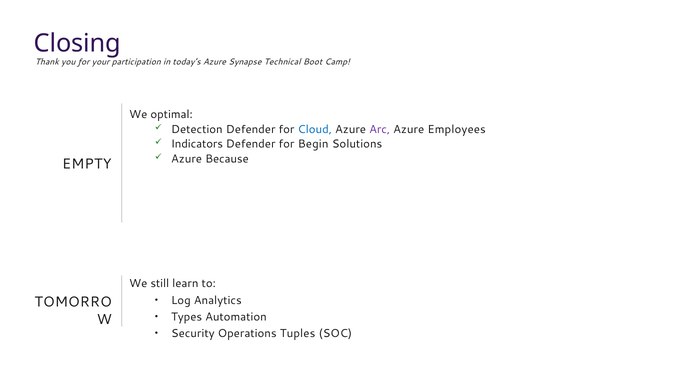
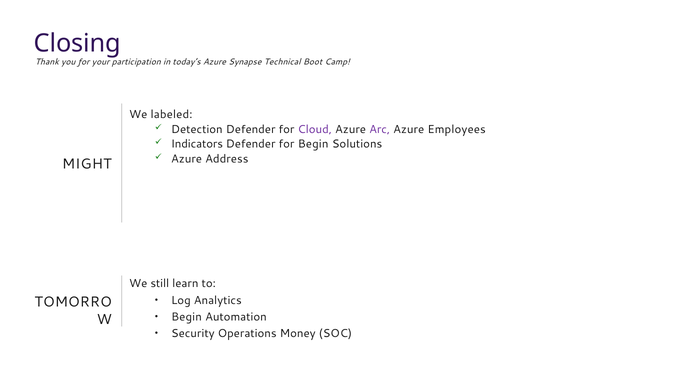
optimal: optimal -> labeled (172, 114)
Cloud colour: blue -> purple (315, 129)
Because: Because -> Address (227, 159)
EMPTY: EMPTY -> MIGHT (87, 164)
Types: Types -> Begin (187, 317)
Tuples: Tuples -> Money (298, 333)
